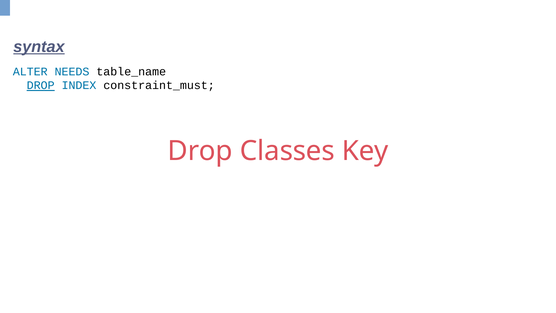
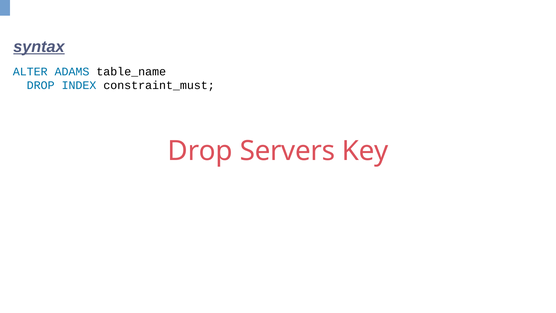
NEEDS: NEEDS -> ADAMS (72, 72)
DROP underline: present -> none (41, 85)
Classes: Classes -> Servers (287, 151)
